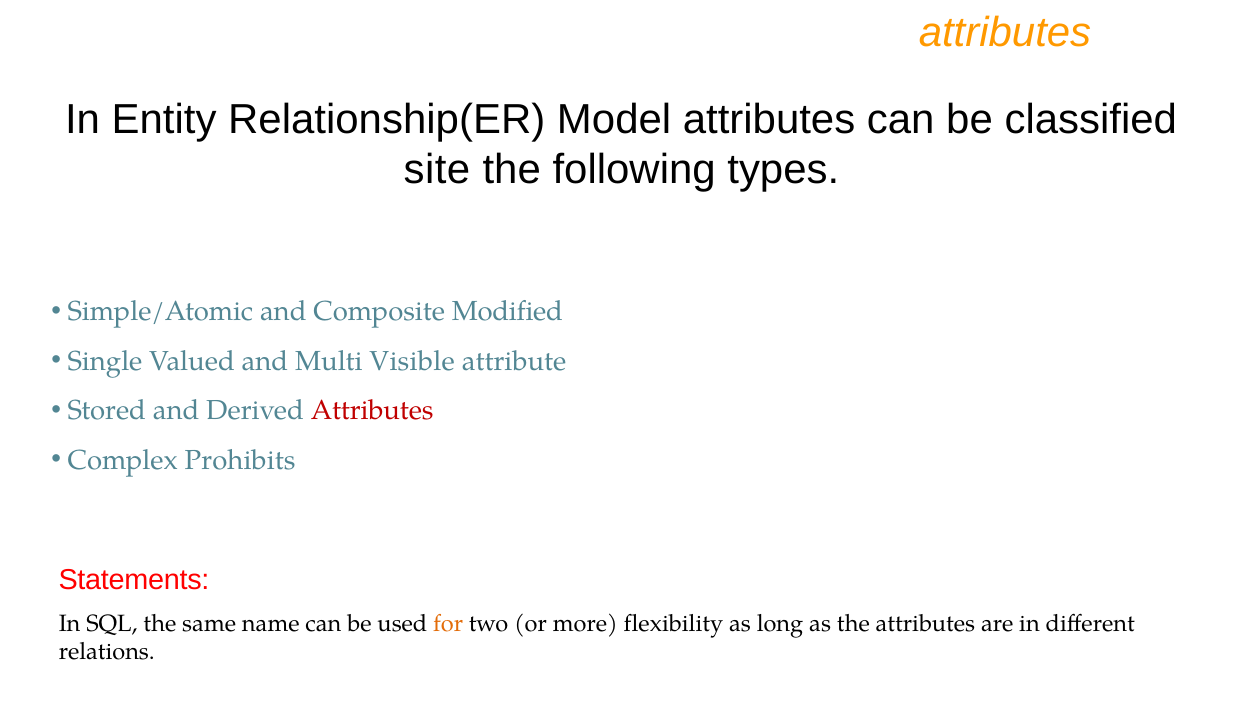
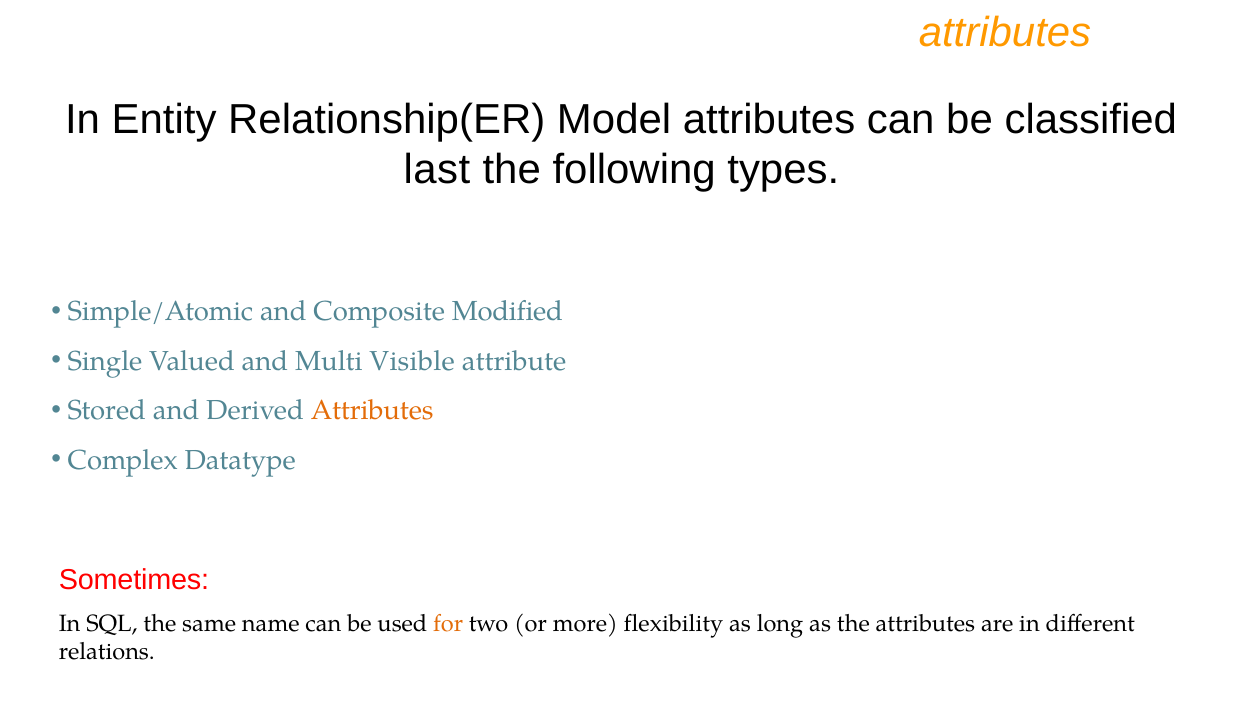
site: site -> last (437, 170)
Attributes colour: red -> orange (372, 411)
Prohibits: Prohibits -> Datatype (240, 461)
Statements: Statements -> Sometimes (134, 580)
